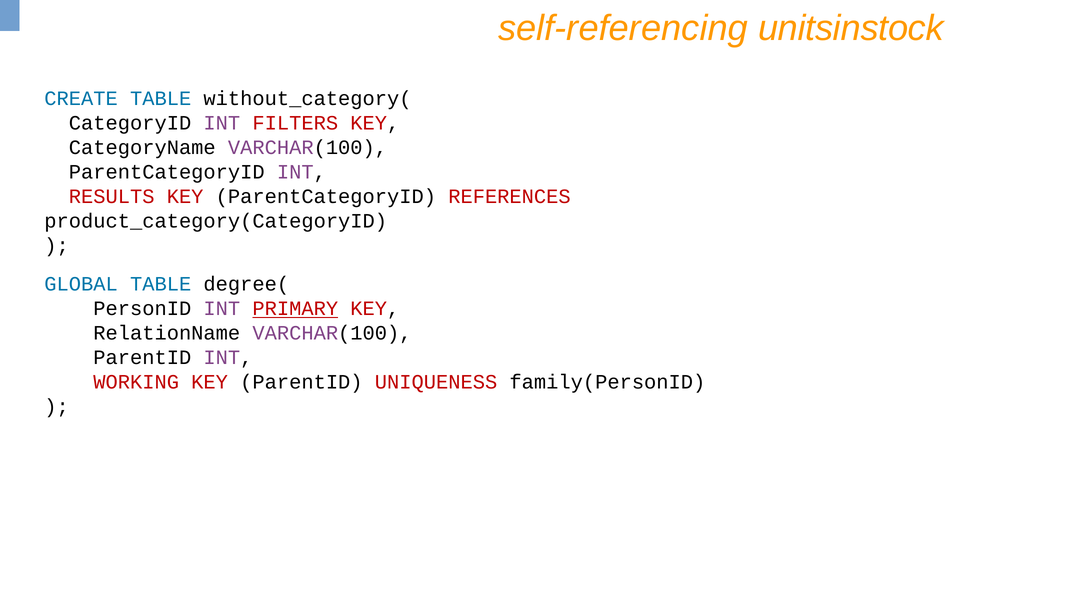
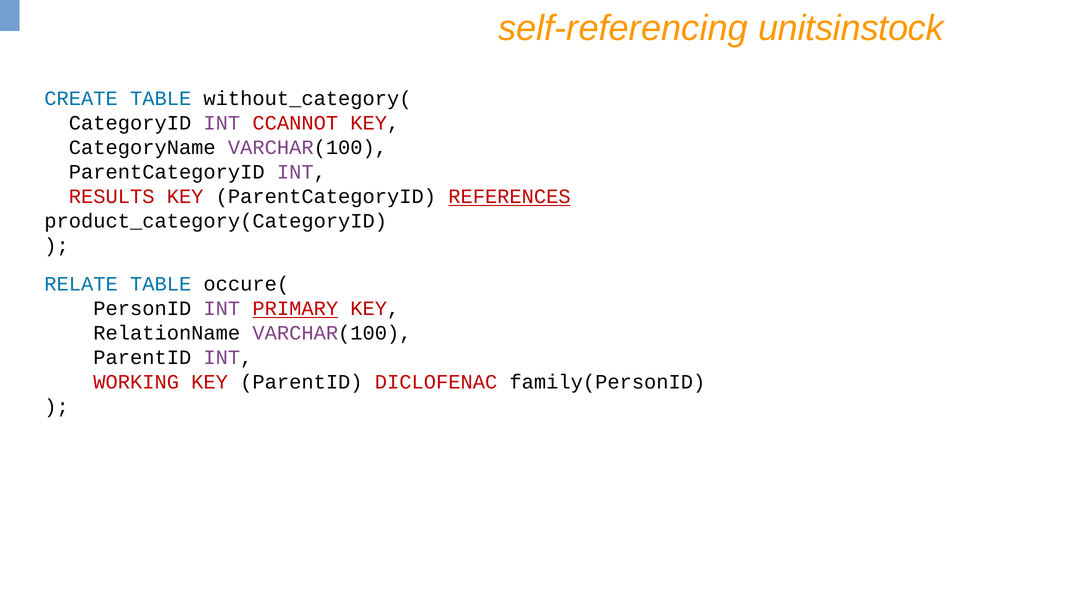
FILTERS: FILTERS -> CCANNOT (295, 123)
REFERENCES underline: none -> present (509, 197)
GLOBAL: GLOBAL -> RELATE (81, 284)
degree(: degree( -> occure( (246, 284)
UNIQUENESS: UNIQUENESS -> DICLOFENAC (436, 382)
